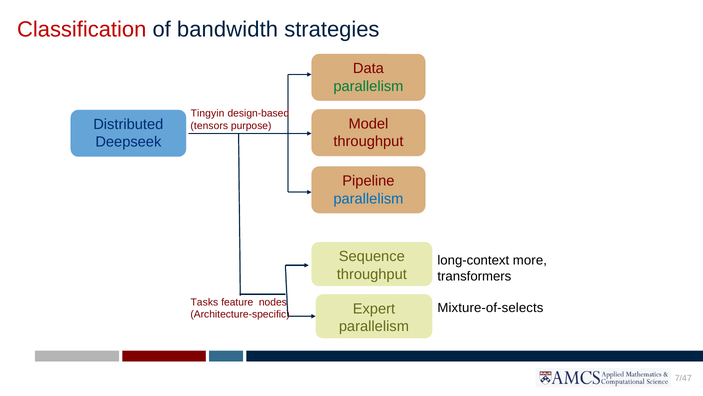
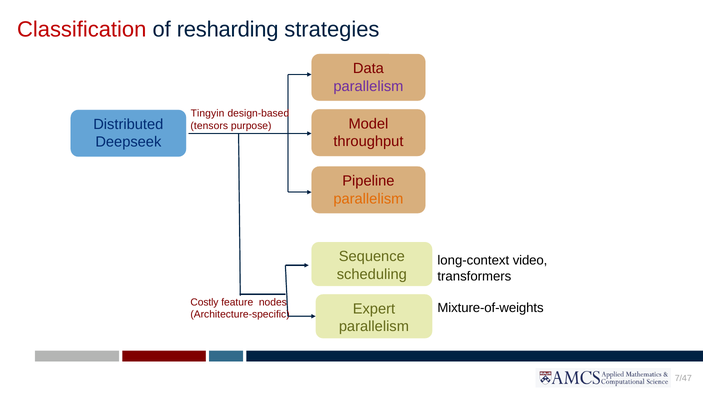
bandwidth: bandwidth -> resharding (228, 29)
parallelism colour: green -> purple (368, 86)
parallelism colour: blue -> orange (368, 198)
more: more -> video (530, 260)
throughput: throughput -> scheduling (372, 274)
Tasks: Tasks -> Costly (204, 302)
Mixture-of-selects: Mixture-of-selects -> Mixture-of-weights (491, 307)
